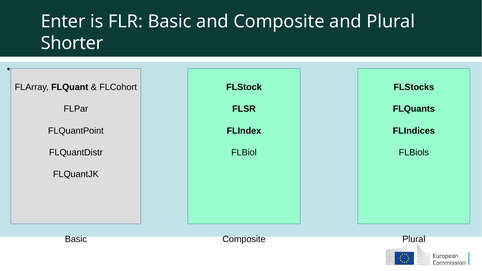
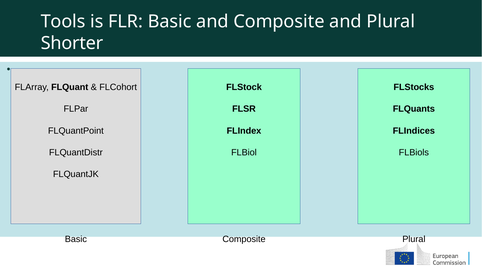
Enter: Enter -> Tools (63, 21)
